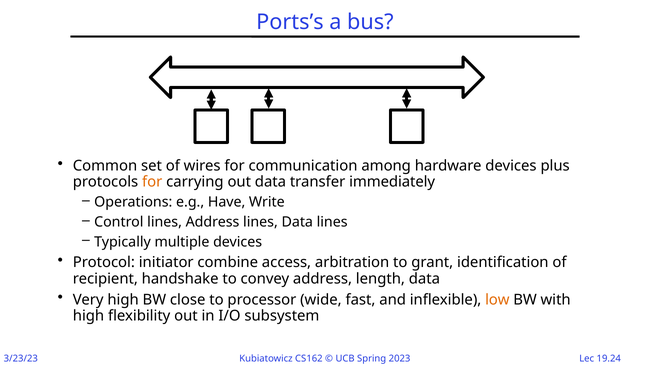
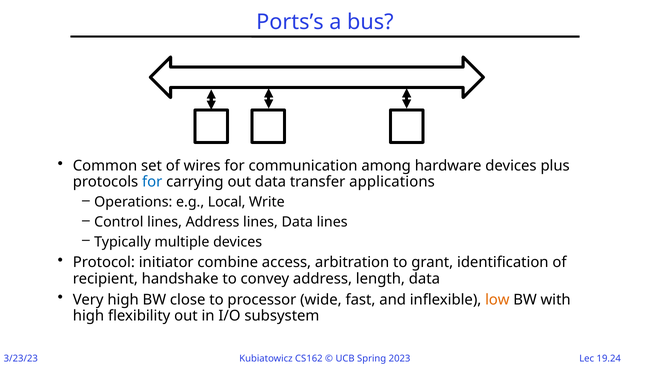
for colour: orange -> blue (152, 182)
immediately: immediately -> applications (392, 182)
Have: Have -> Local (227, 202)
